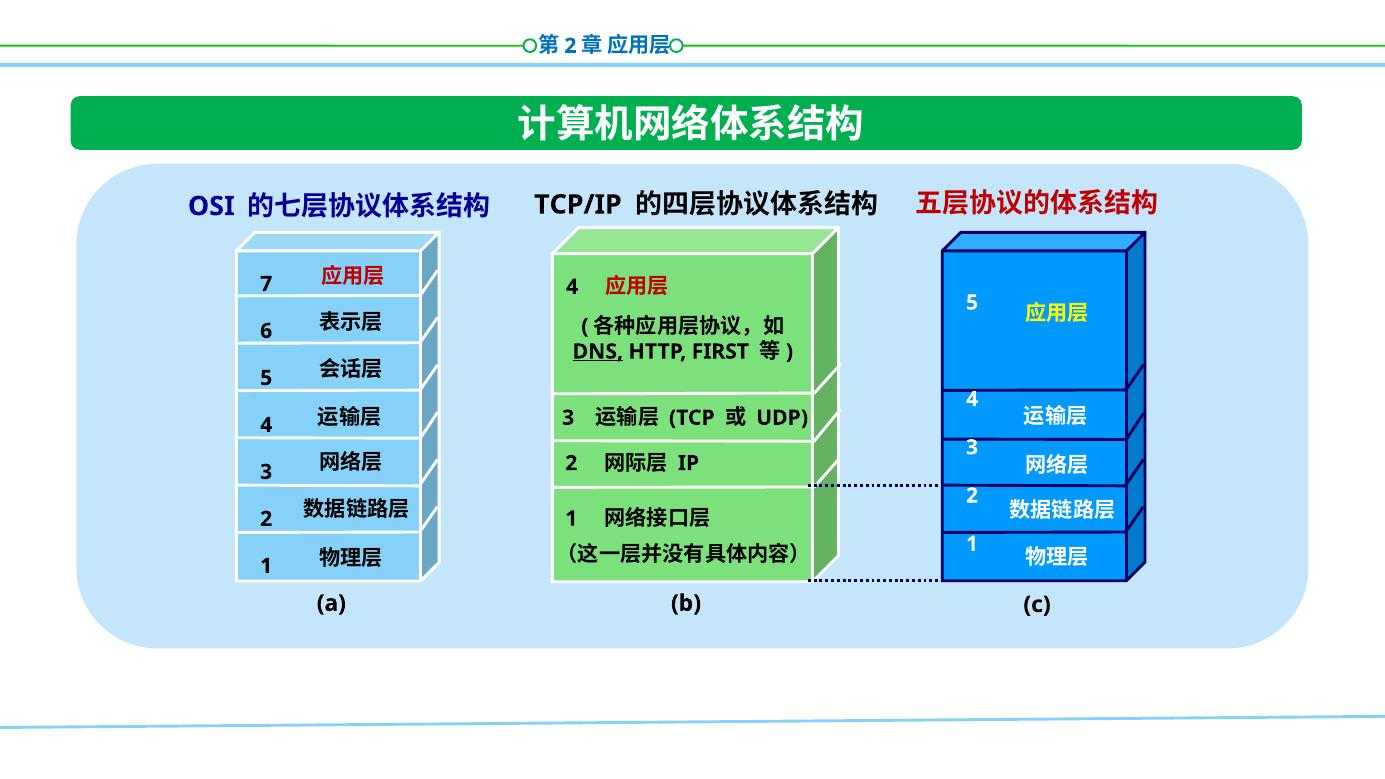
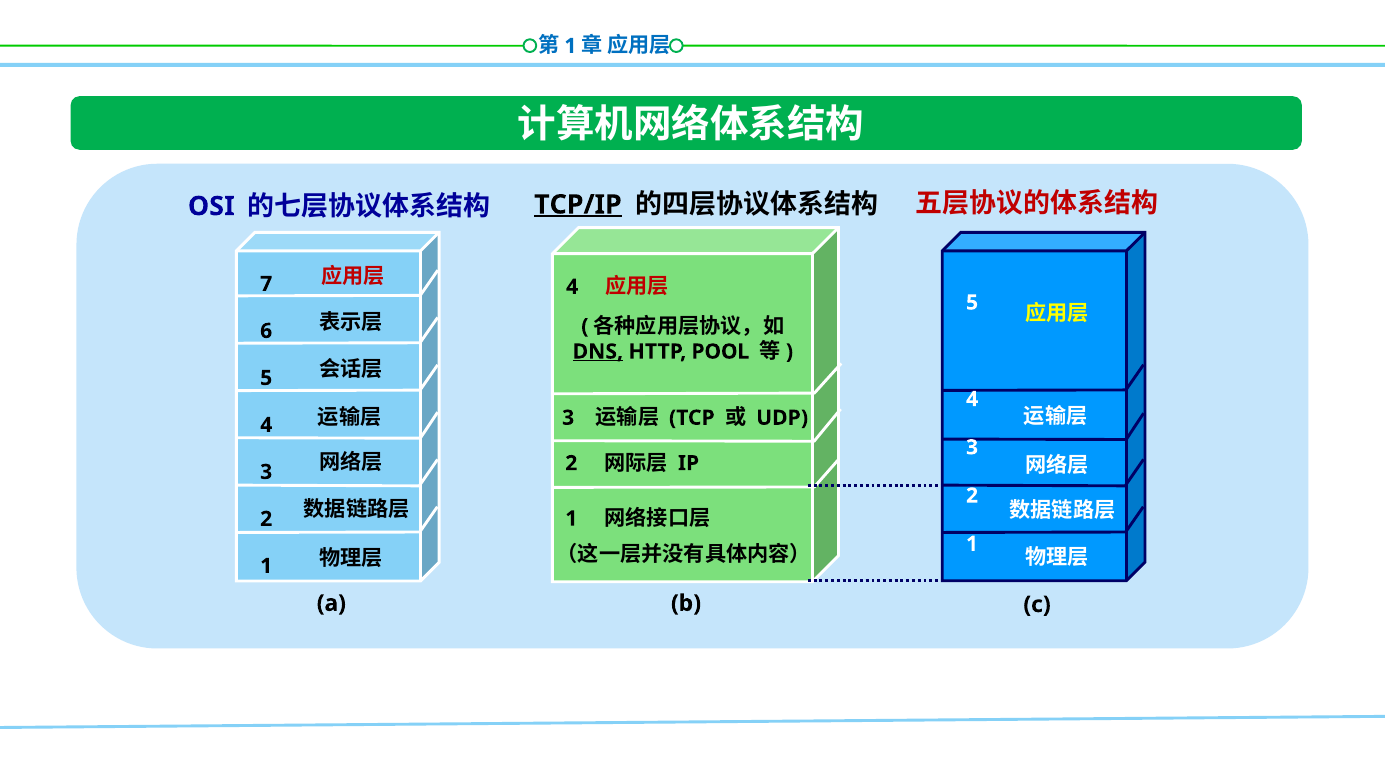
2: 2 -> 1 (570, 46)
TCP/IP underline: none -> present (578, 205)
FIRST: FIRST -> POOL (720, 352)
